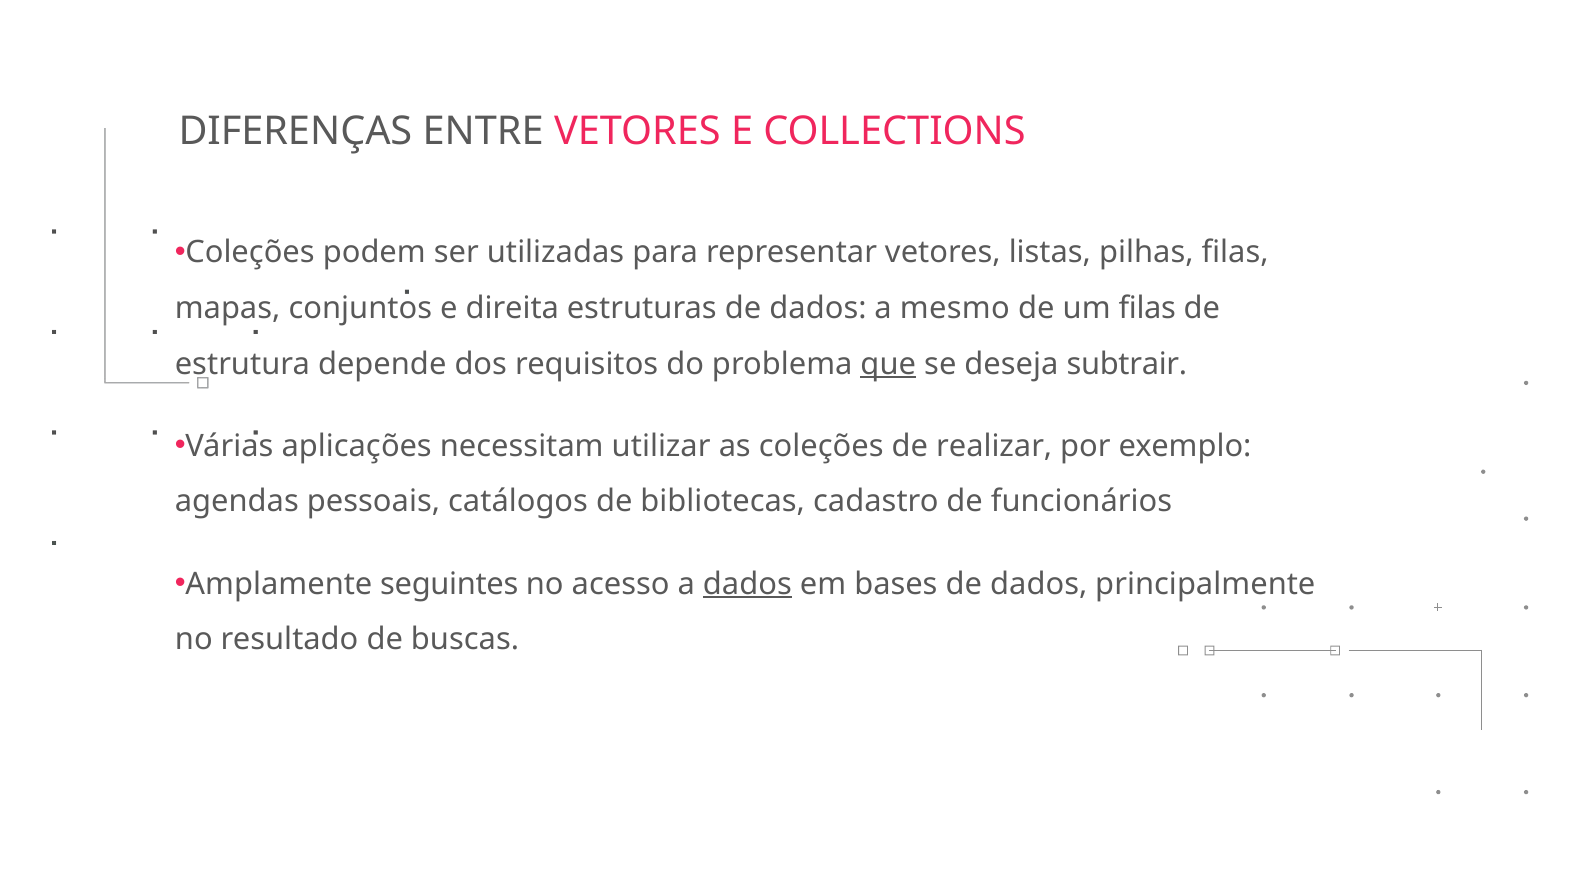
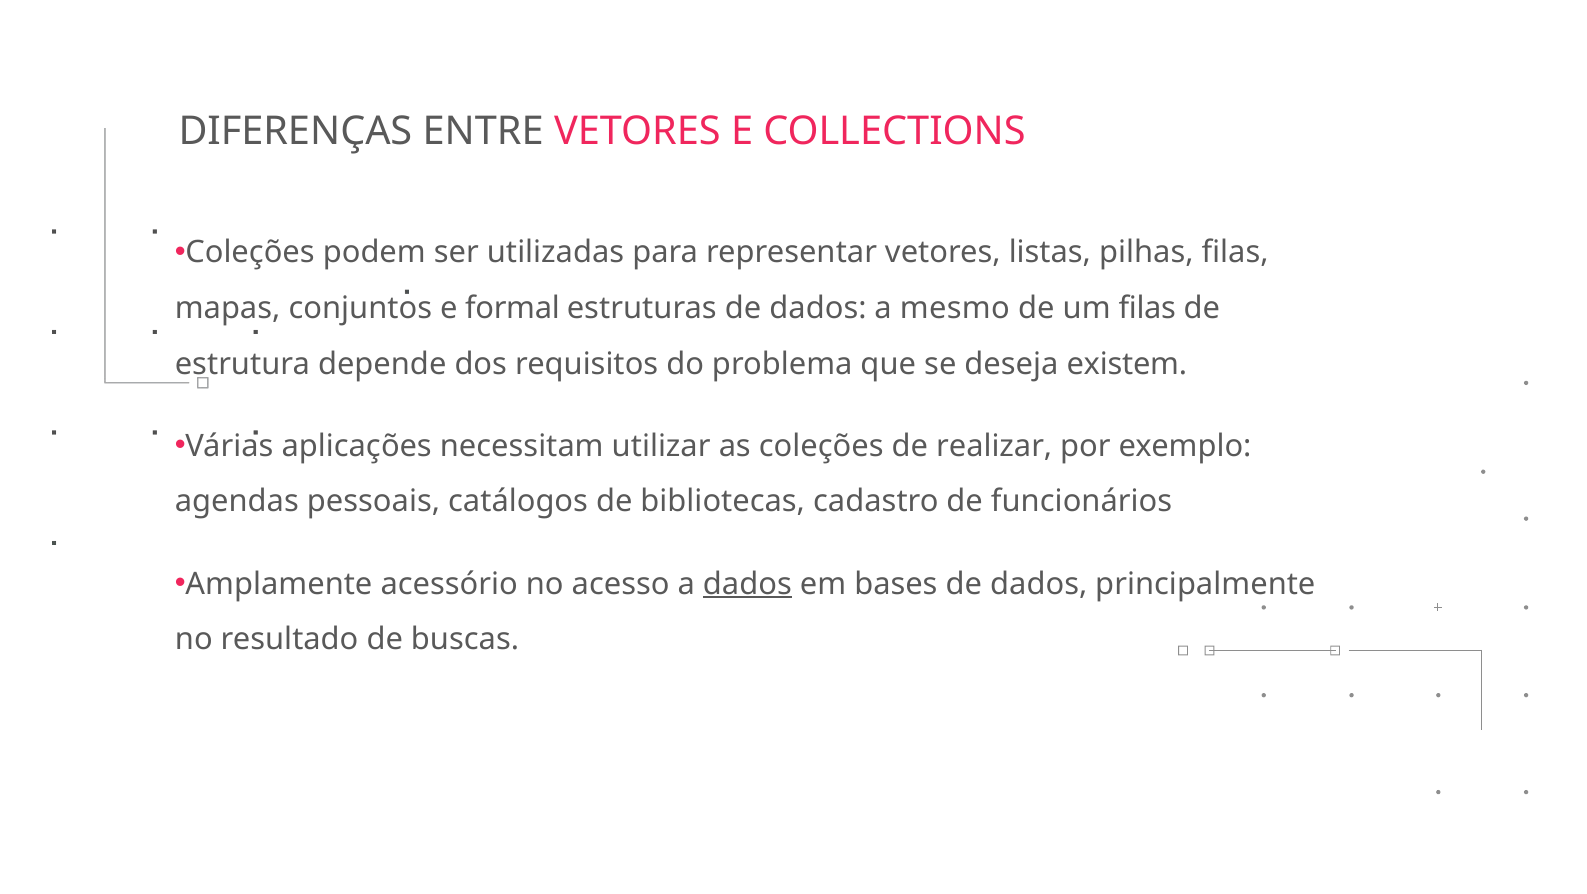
direita: direita -> formal (512, 308)
que underline: present -> none (888, 364)
subtrair: subtrair -> existem (1127, 364)
seguintes: seguintes -> acessório (449, 584)
